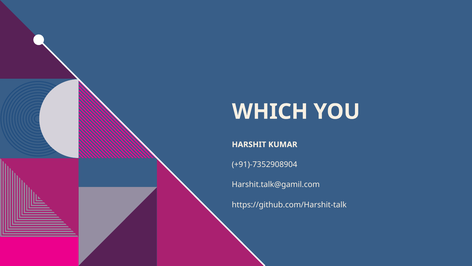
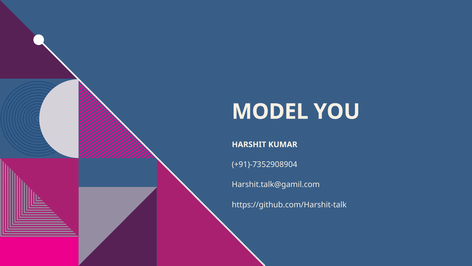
WHICH: WHICH -> MODEL (270, 111)
